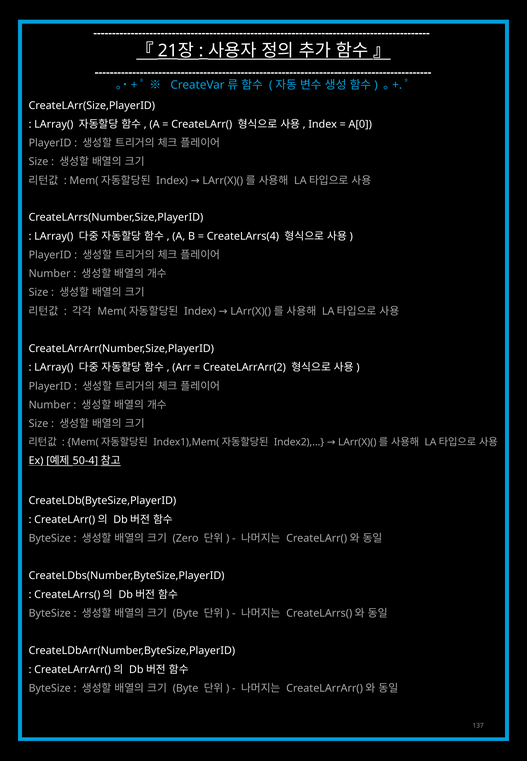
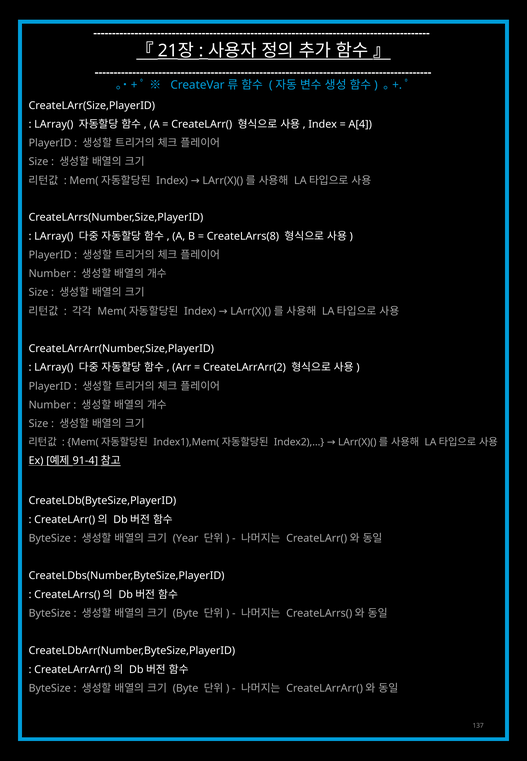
A[0: A[0 -> A[4 (360, 124)
CreateLArrs(4: CreateLArrs(4 -> CreateLArrs(8 (243, 236)
50-4: 50-4 -> 91-4 (85, 461)
Zero: Zero -> Year (186, 538)
